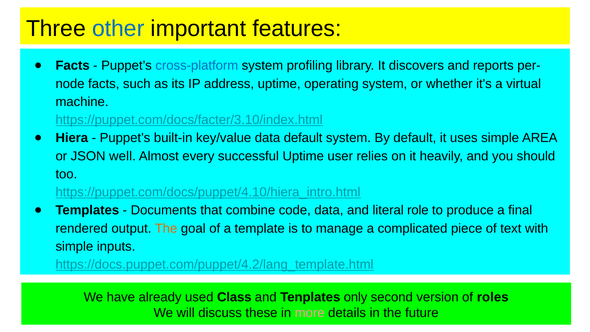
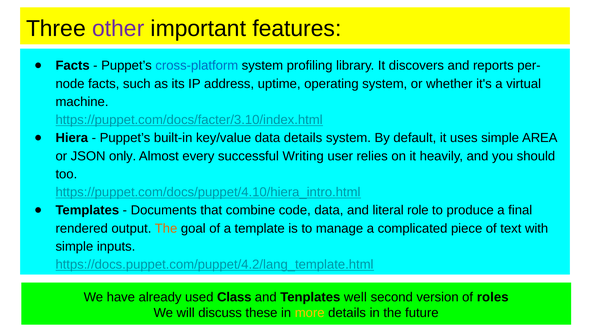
other colour: blue -> purple (118, 29)
data default: default -> details (303, 138)
well: well -> only (123, 156)
successful Uptime: Uptime -> Writing (303, 156)
only: only -> well (355, 297)
more colour: pink -> yellow (310, 313)
